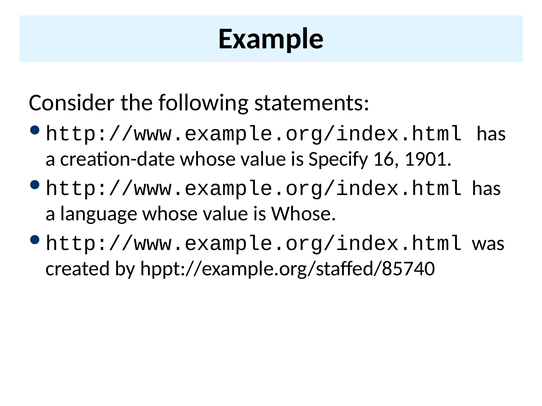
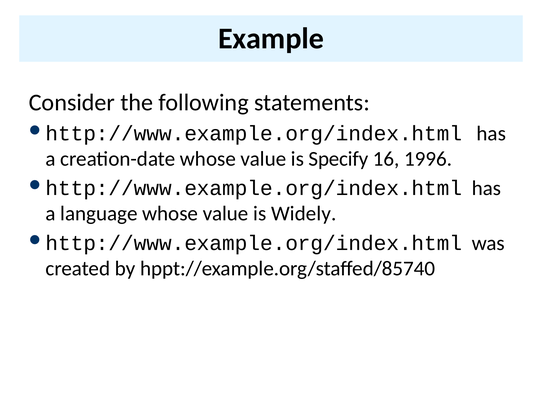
1901: 1901 -> 1996 (428, 159)
is Whose: Whose -> Widely (304, 214)
